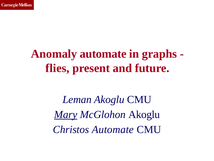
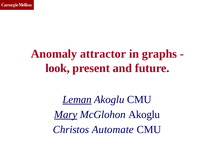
Anomaly automate: automate -> attractor (103, 54)
flies: flies -> look (58, 68)
Leman underline: none -> present (77, 99)
